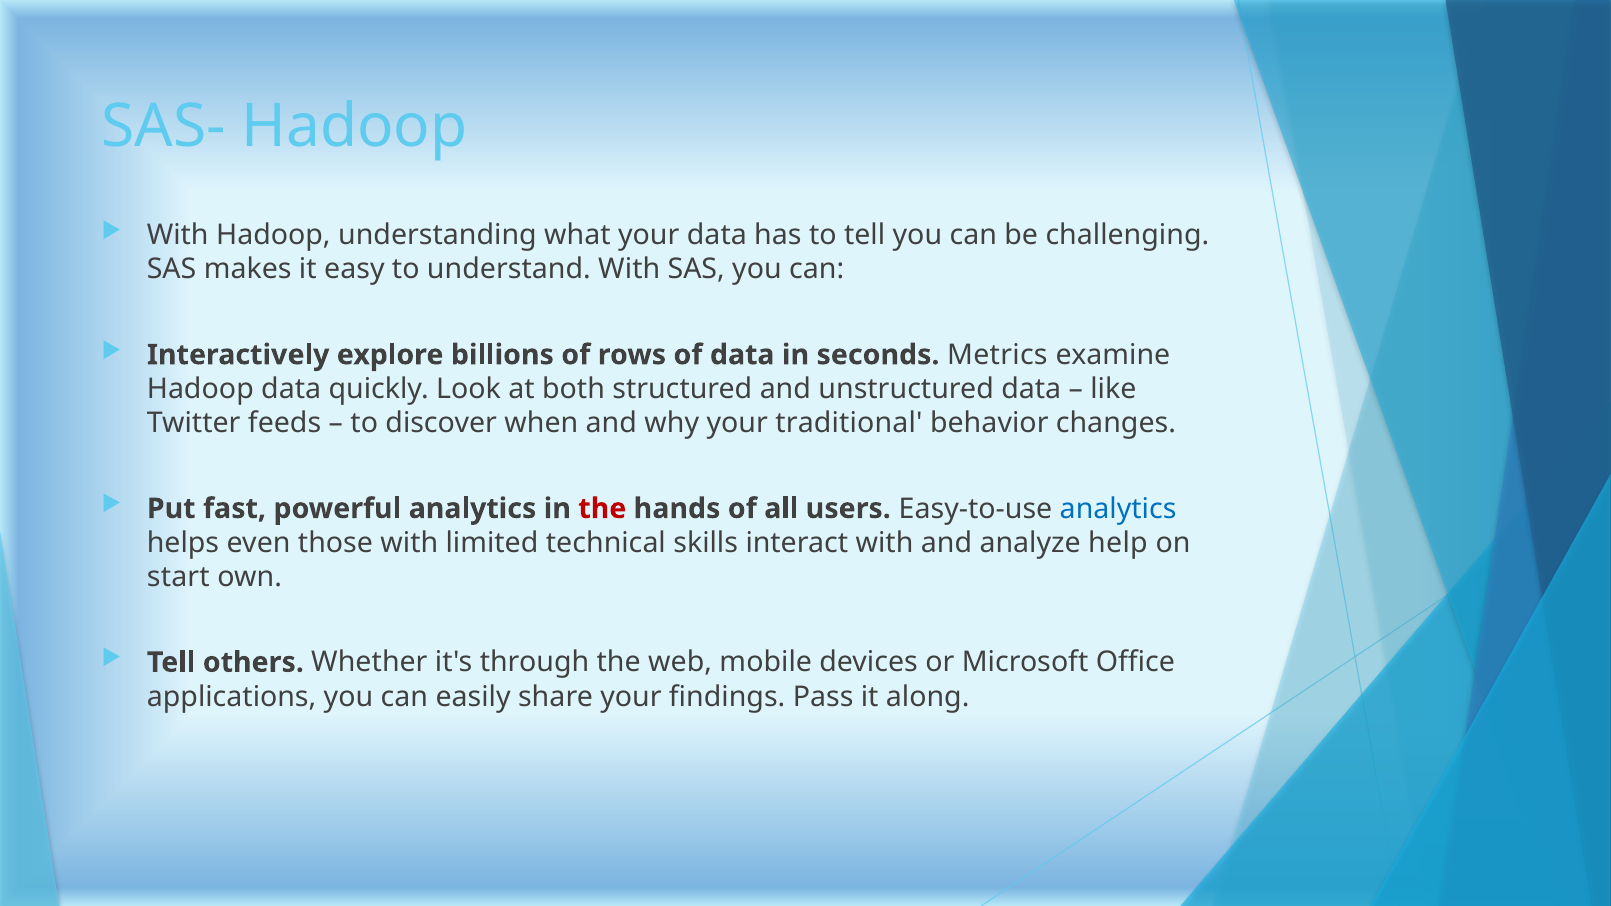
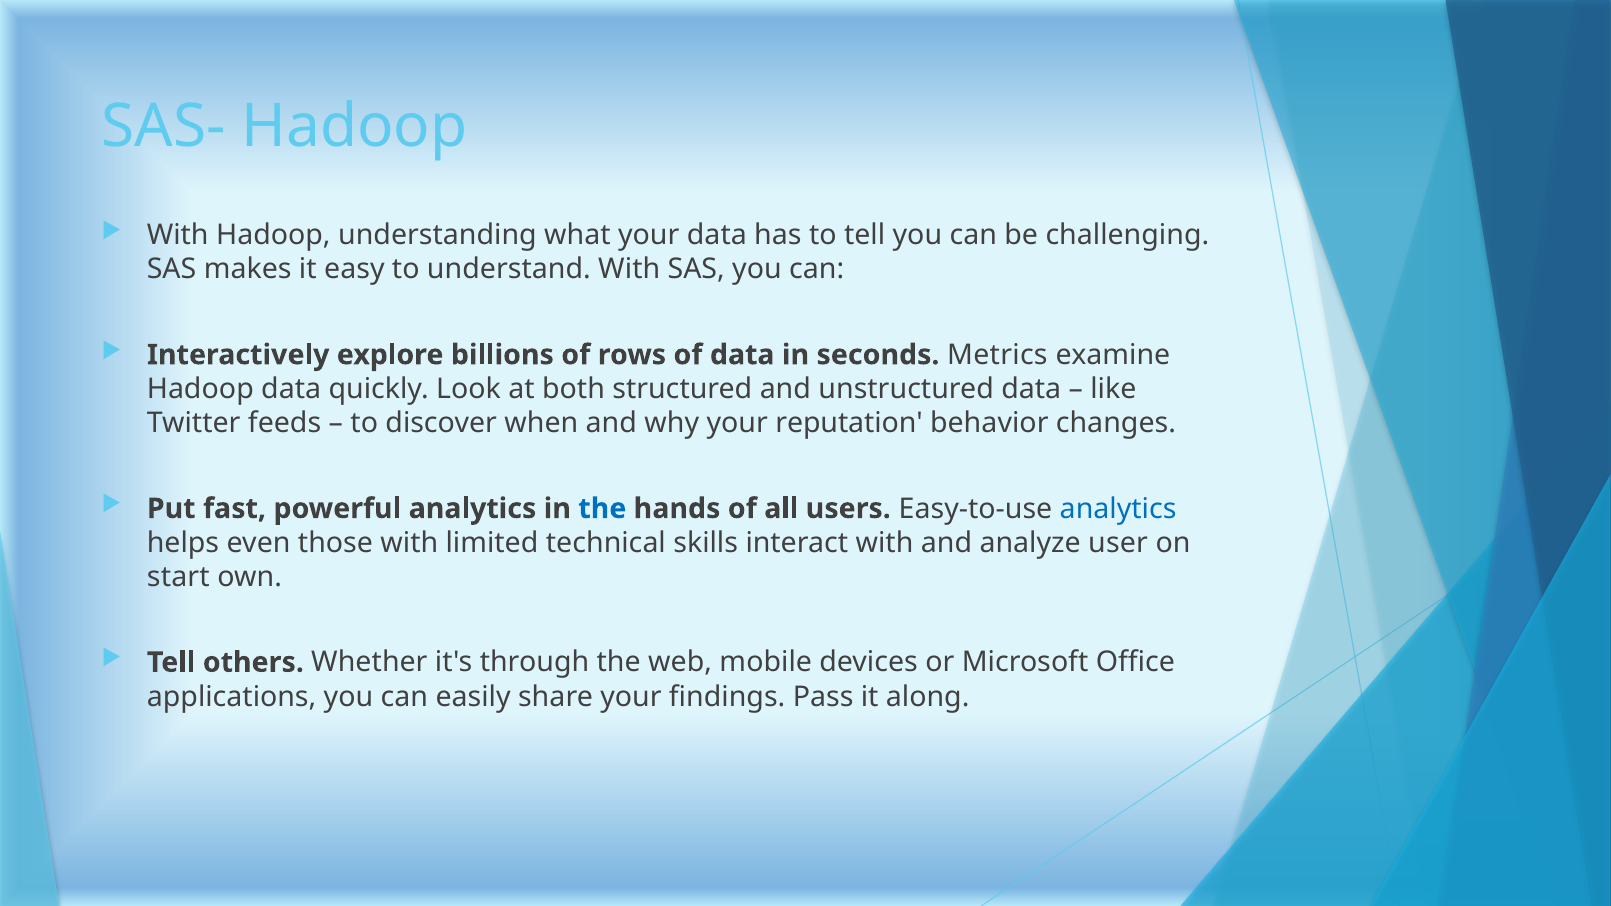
traditional: traditional -> reputation (849, 423)
the colour: red -> blue (602, 509)
help: help -> user (1118, 543)
